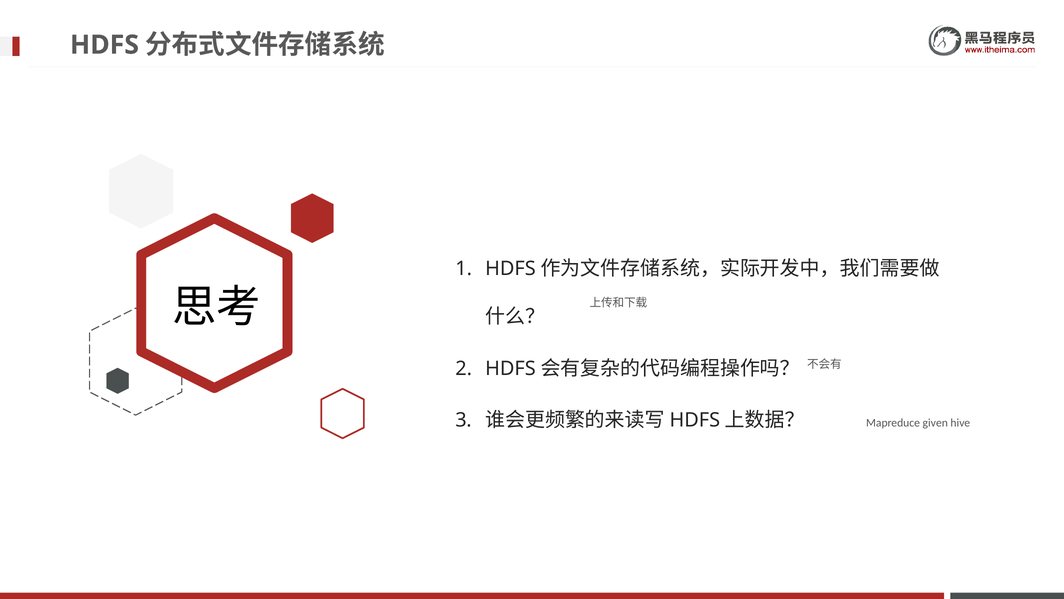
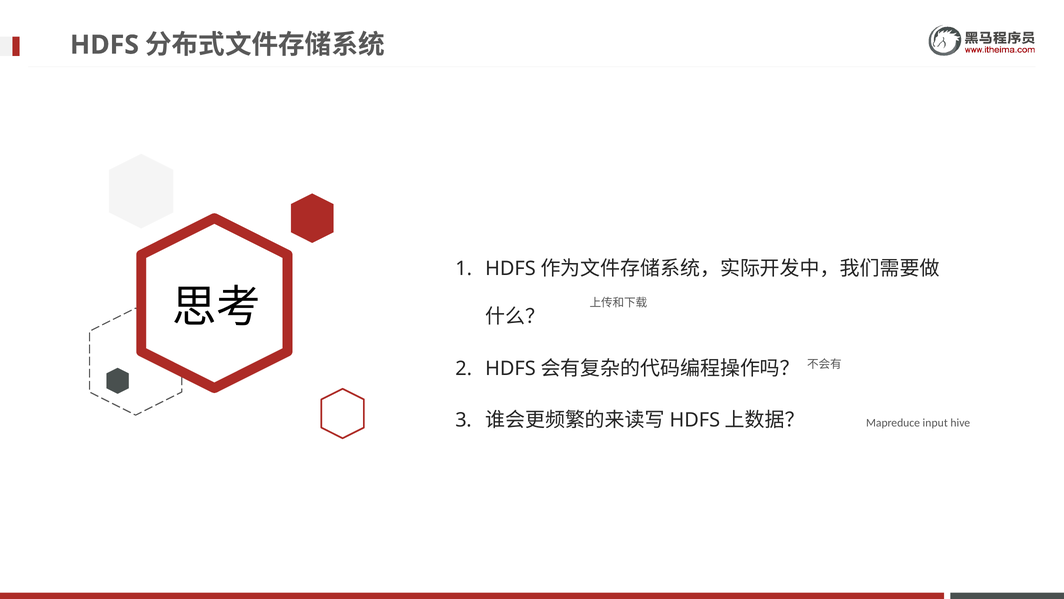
given: given -> input (935, 422)
